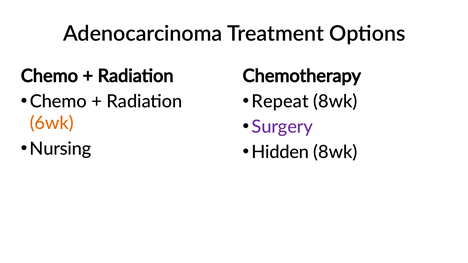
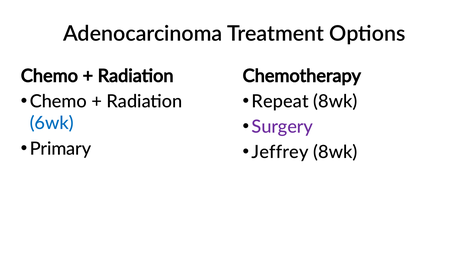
6wk colour: orange -> blue (52, 123)
Nursing: Nursing -> Primary (60, 149)
Hidden: Hidden -> Jeffrey (280, 152)
